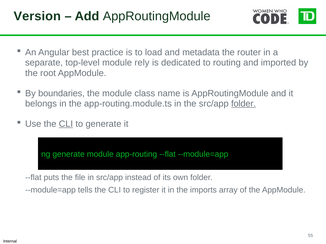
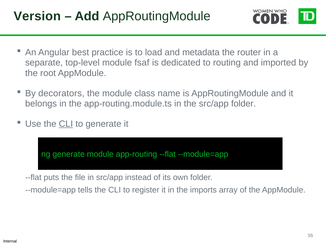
rely: rely -> fsaf (142, 63)
boundaries: boundaries -> decorators (61, 94)
folder underline: present -> none (244, 104)
